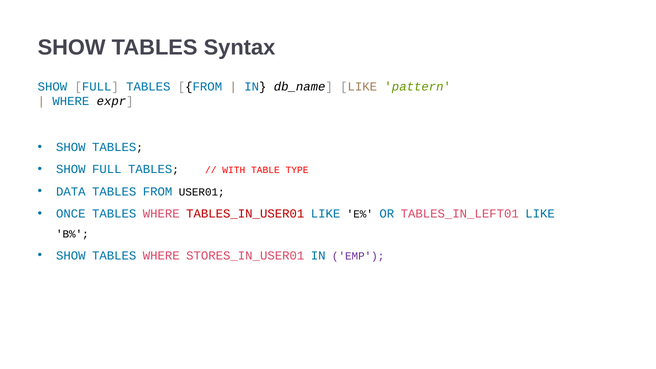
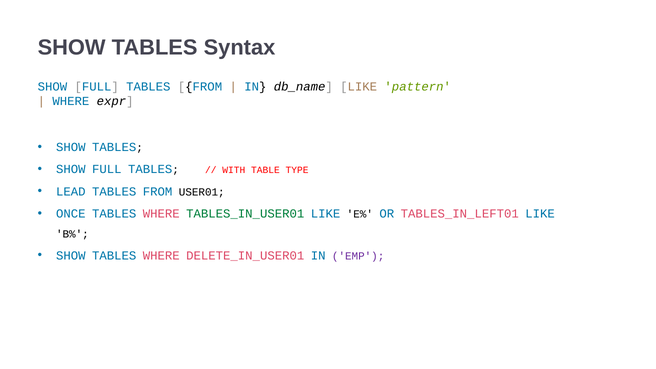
DATA: DATA -> LEAD (71, 192)
TABLES_IN_USER01 colour: red -> green (245, 214)
STORES_IN_USER01: STORES_IN_USER01 -> DELETE_IN_USER01 (245, 255)
